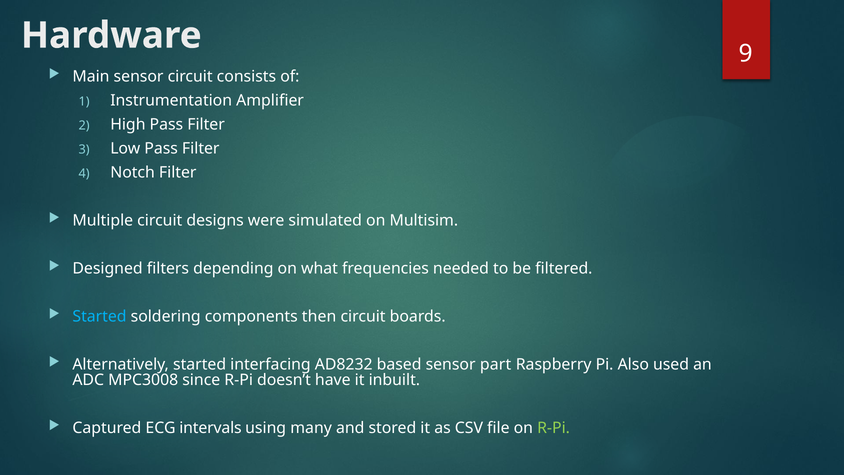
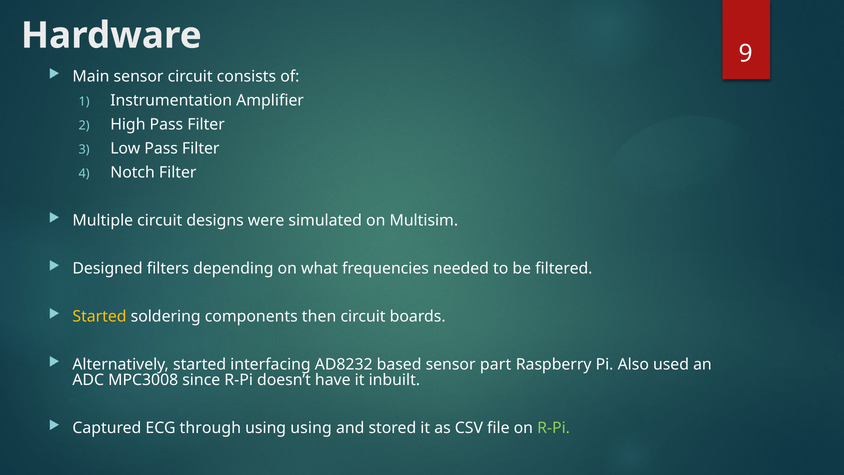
Started colour: light blue -> yellow (100, 316)
intervals: intervals -> through (210, 428)
using many: many -> using (311, 428)
